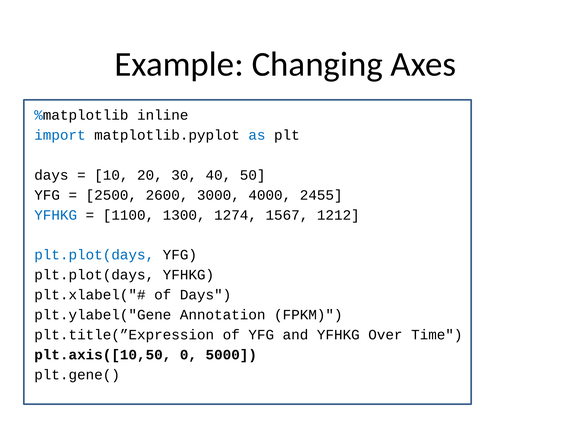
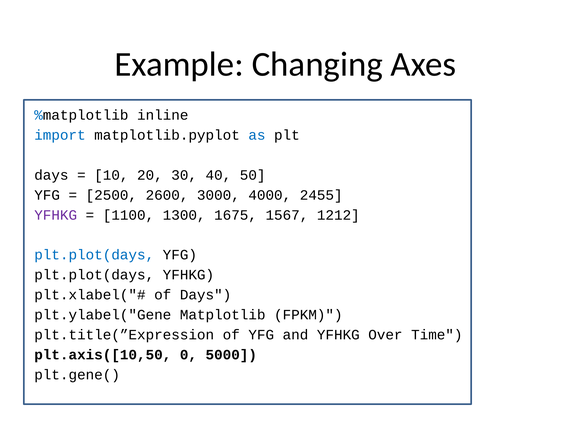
YFHKG colour: blue -> purple (56, 215)
1274: 1274 -> 1675 (236, 215)
Annotation: Annotation -> Matplotlib (223, 315)
